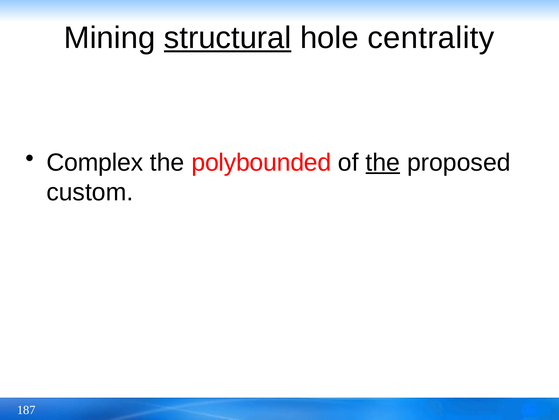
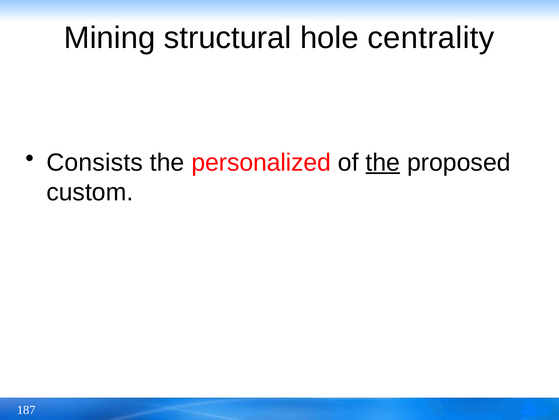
structural underline: present -> none (228, 38)
Complex: Complex -> Consists (95, 162)
polybounded: polybounded -> personalized (261, 162)
